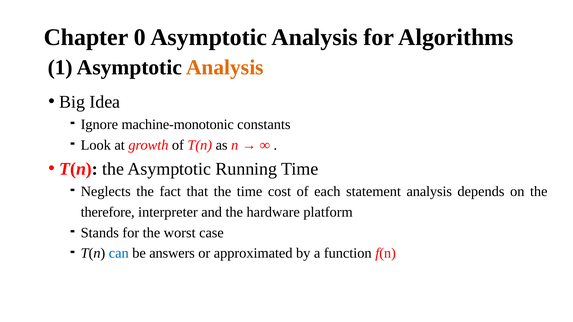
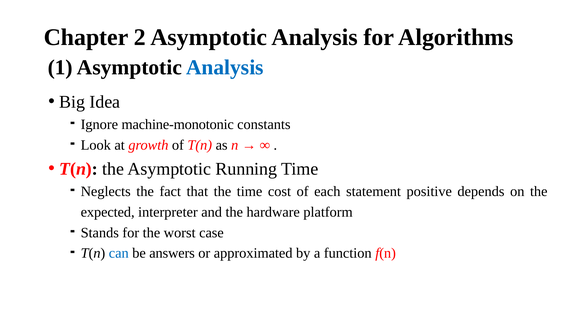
0: 0 -> 2 (140, 37)
Analysis colour: orange -> blue (225, 67)
statement analysis: analysis -> positive (429, 192)
therefore: therefore -> expected (108, 212)
